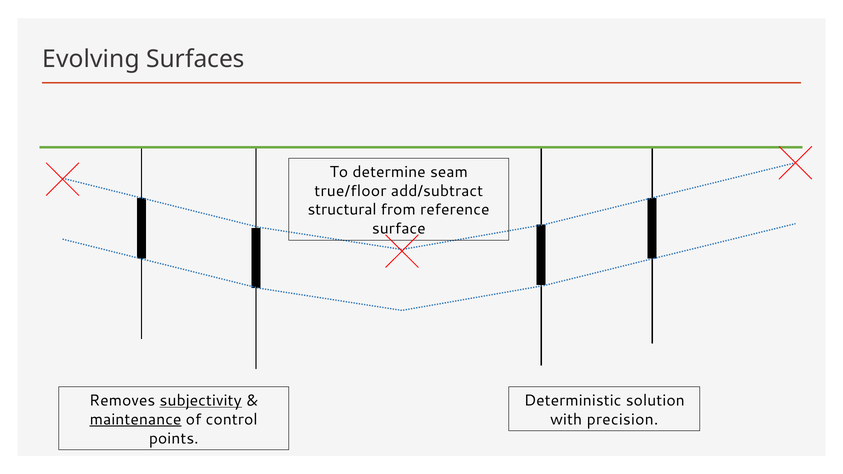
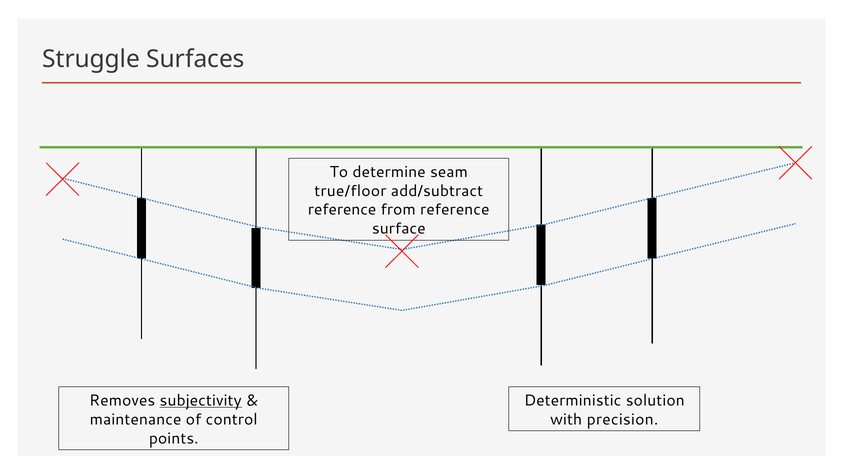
Evolving: Evolving -> Struggle (91, 59)
structural: structural -> reference (342, 210)
maintenance underline: present -> none (136, 420)
